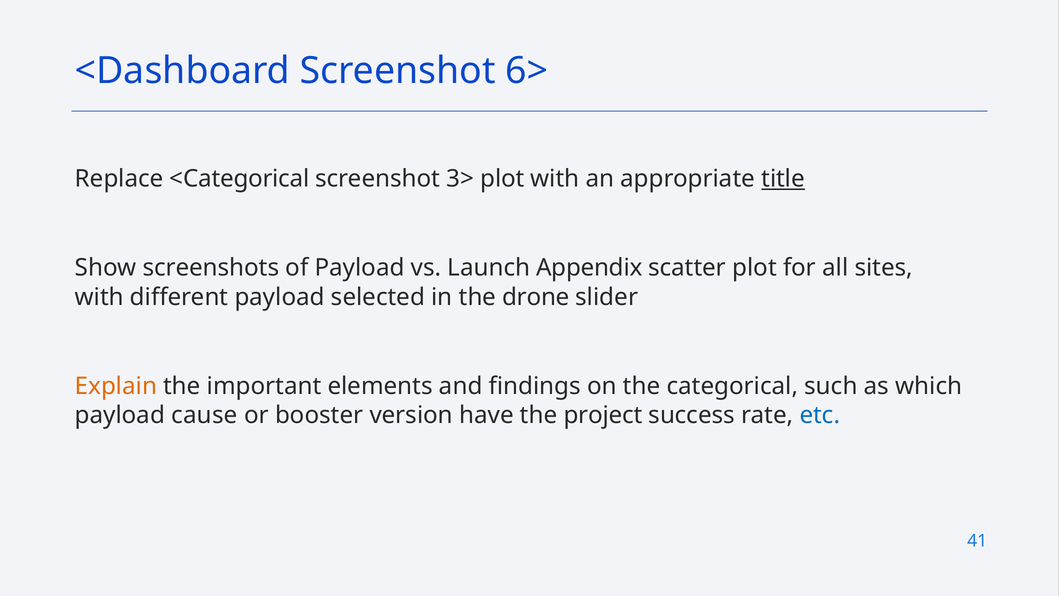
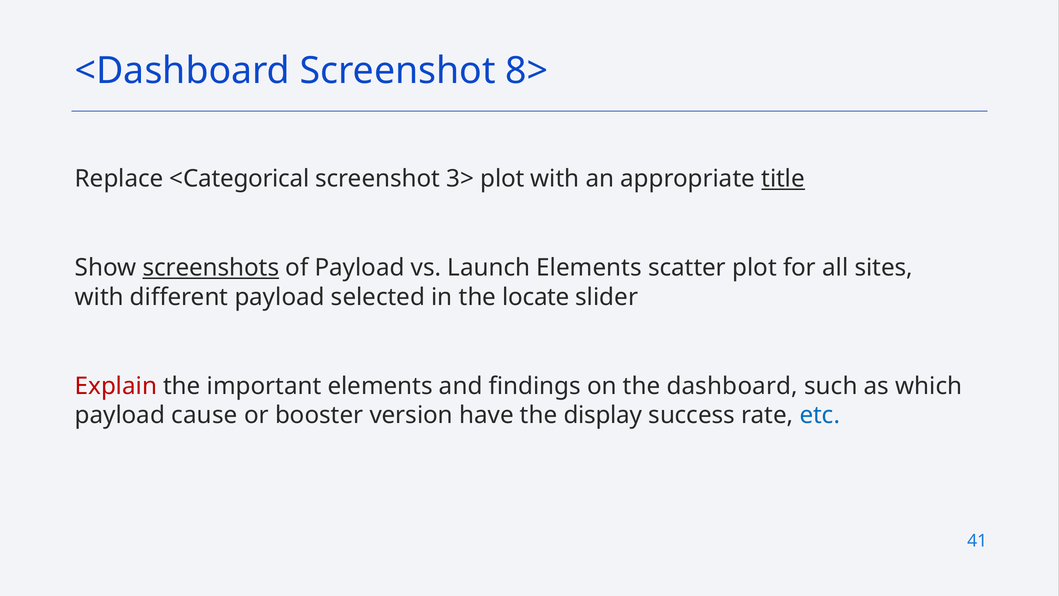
6>: 6> -> 8> (527, 71)
screenshots underline: none -> present (211, 268)
Launch Appendix: Appendix -> Elements (589, 268)
drone: drone -> locate (536, 297)
Explain colour: orange -> red (116, 386)
categorical: categorical -> dashboard (732, 386)
project: project -> display (603, 415)
